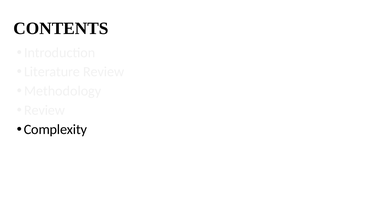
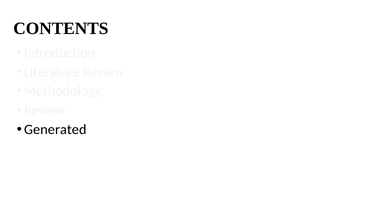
Complexity: Complexity -> Generated (55, 129)
